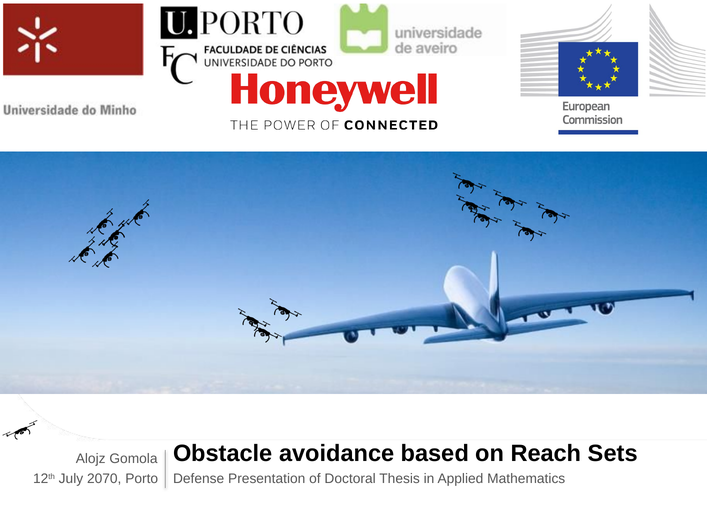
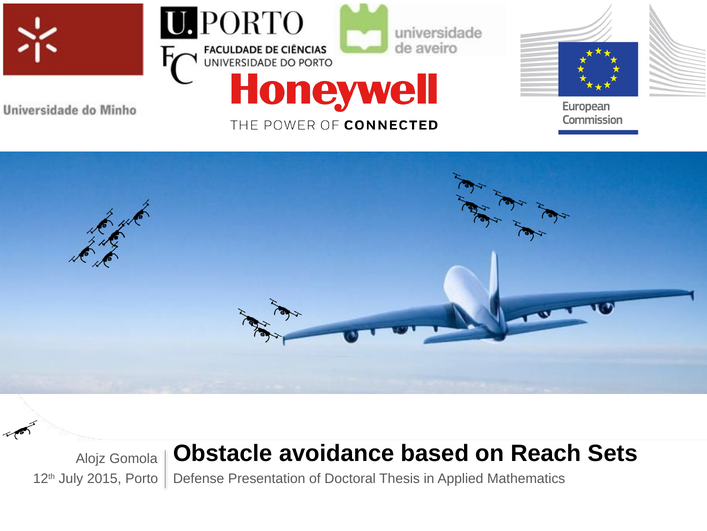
2070: 2070 -> 2015 (104, 478)
